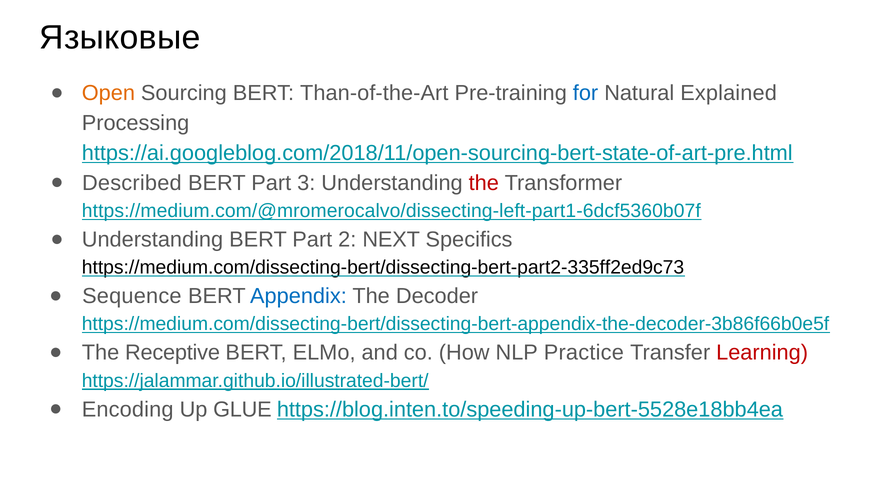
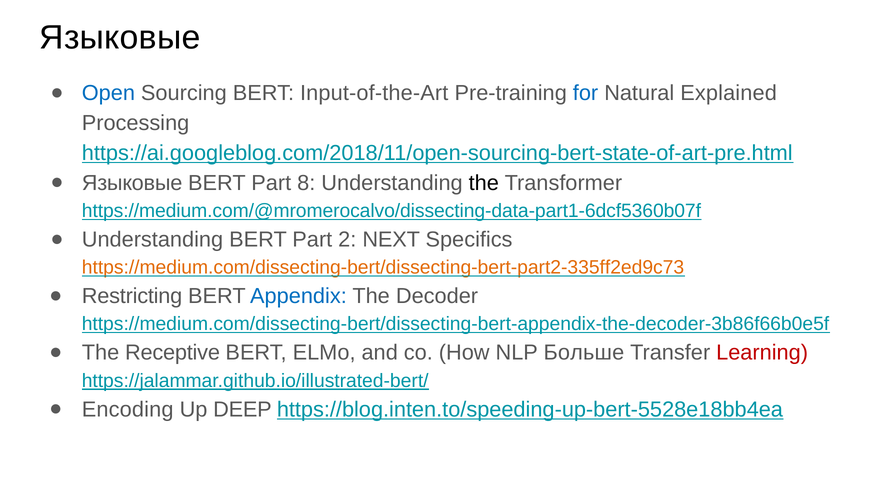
Open colour: orange -> blue (108, 93)
Than-of-the-Art: Than-of-the-Art -> Input-of-the-Art (374, 93)
Described: Described -> Языковые (132, 183)
3: 3 -> 8 (306, 183)
the colour: red -> black (484, 183)
https://medium.com/@mromerocalvo/dissecting-left-part1-6dcf5360b07f: https://medium.com/@mromerocalvo/dissecting-left-part1-6dcf5360b07f -> https://medium.com/@mromerocalvo/dissecting-data-part1-6dcf5360b07f (391, 211)
https://medium.com/dissecting-bert/dissecting-bert-part2-335ff2ed9c73 colour: black -> orange (383, 268)
Sequence: Sequence -> Restricting (132, 296)
Practice: Practice -> Больше (584, 353)
GLUE: GLUE -> DEEP (242, 410)
